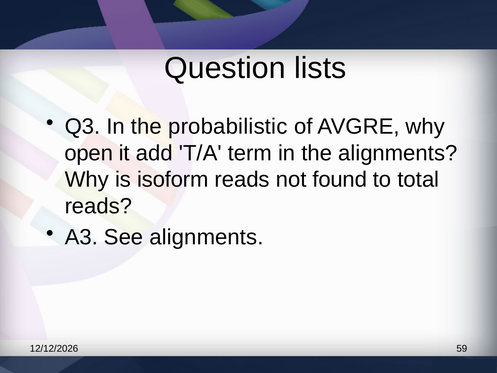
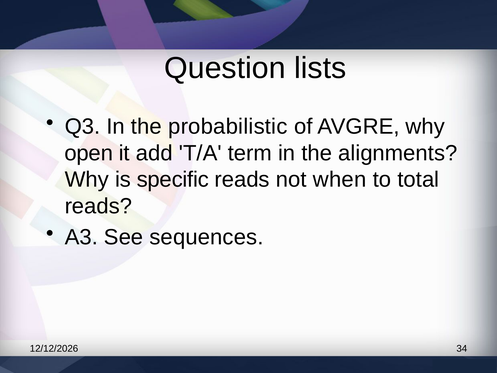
isoform: isoform -> specific (173, 180)
found: found -> when (340, 180)
See alignments: alignments -> sequences (206, 237)
59: 59 -> 34 (462, 348)
